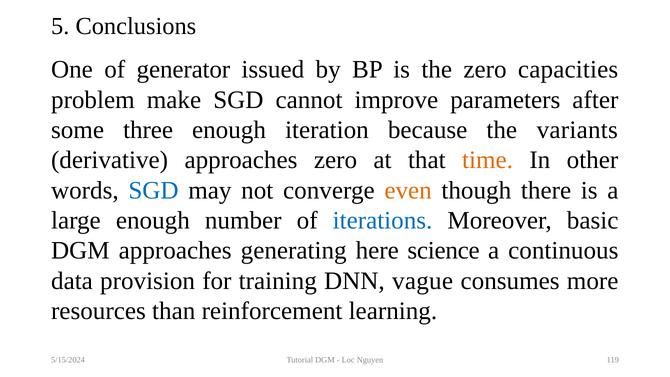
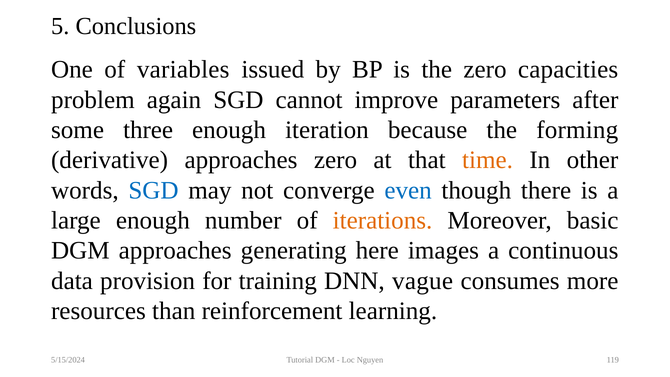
generator: generator -> variables (183, 70)
make: make -> again (174, 100)
variants: variants -> forming (577, 130)
even colour: orange -> blue (408, 190)
iterations colour: blue -> orange (383, 220)
science: science -> images (443, 250)
